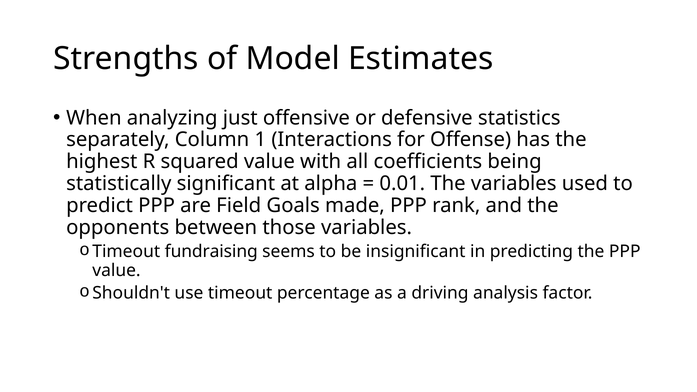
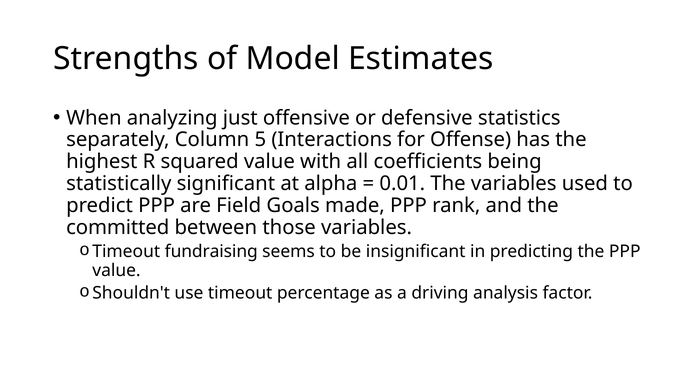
1: 1 -> 5 (260, 140)
opponents: opponents -> committed (118, 228)
